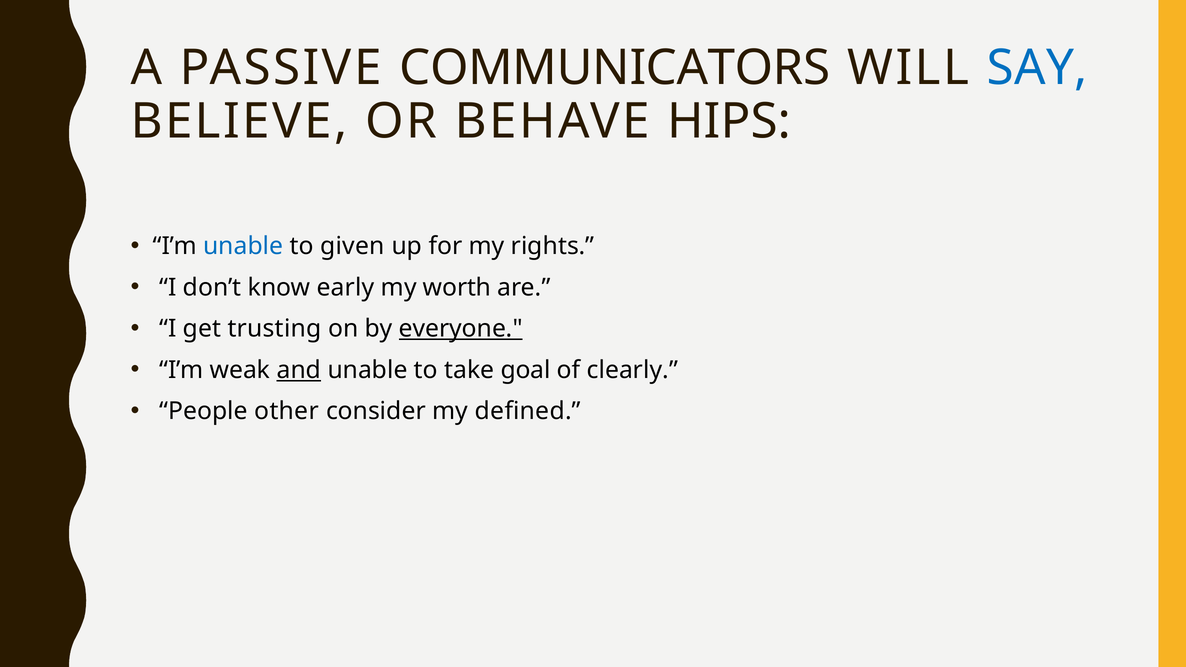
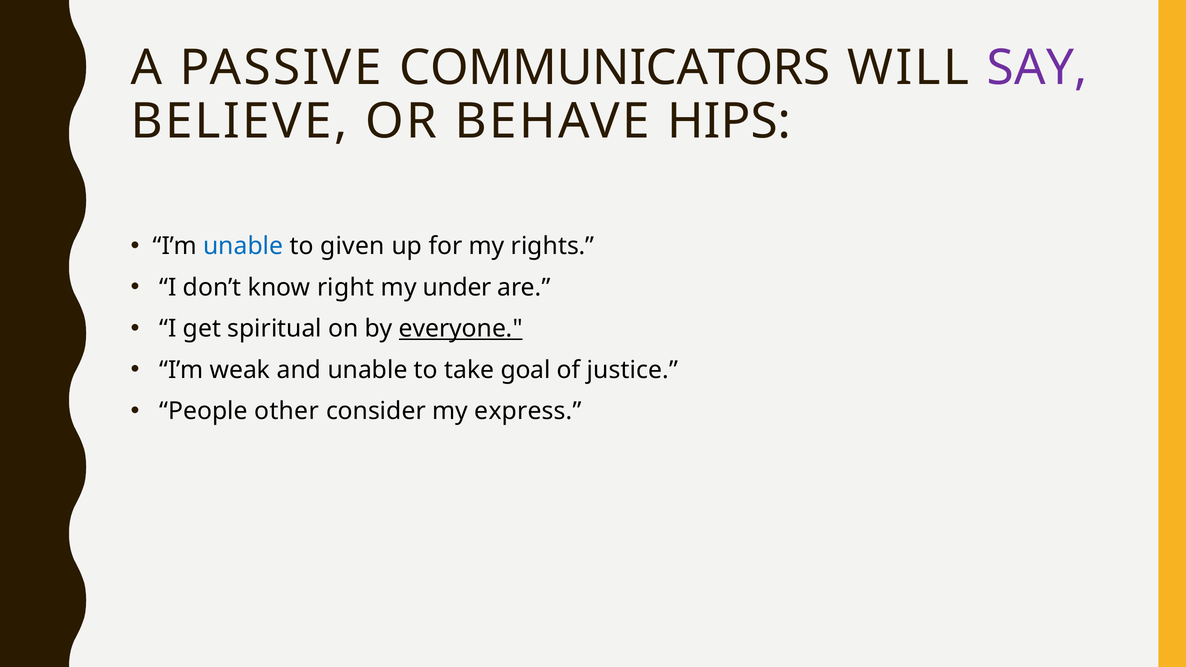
SAY colour: blue -> purple (1037, 68)
early: early -> right (346, 288)
worth: worth -> under (457, 288)
trusting: trusting -> spiritual (275, 329)
and underline: present -> none (299, 370)
clearly: clearly -> justice (632, 370)
defined: defined -> express (528, 411)
